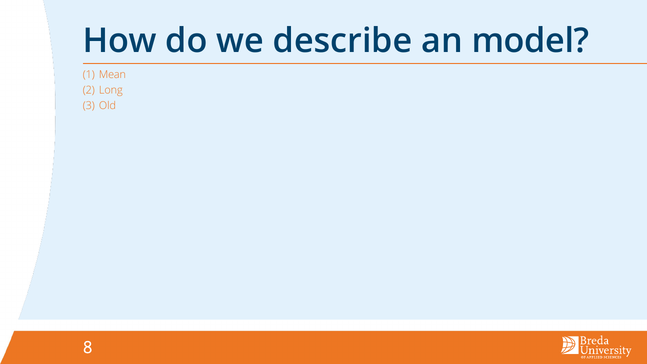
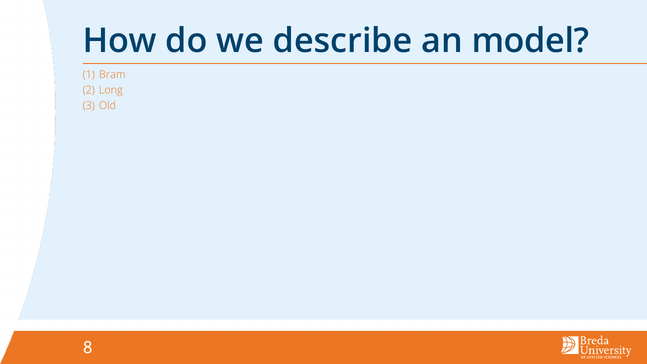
Mean: Mean -> Bram (112, 75)
